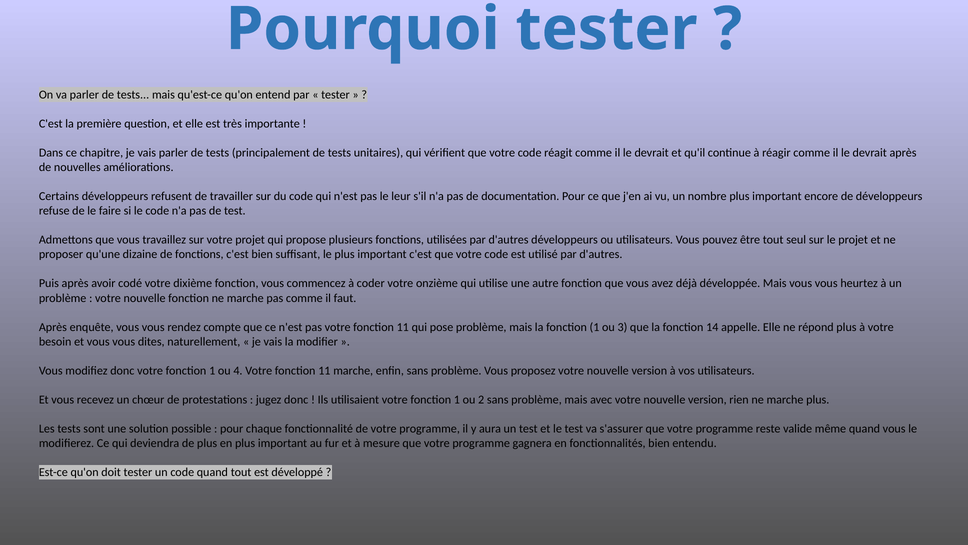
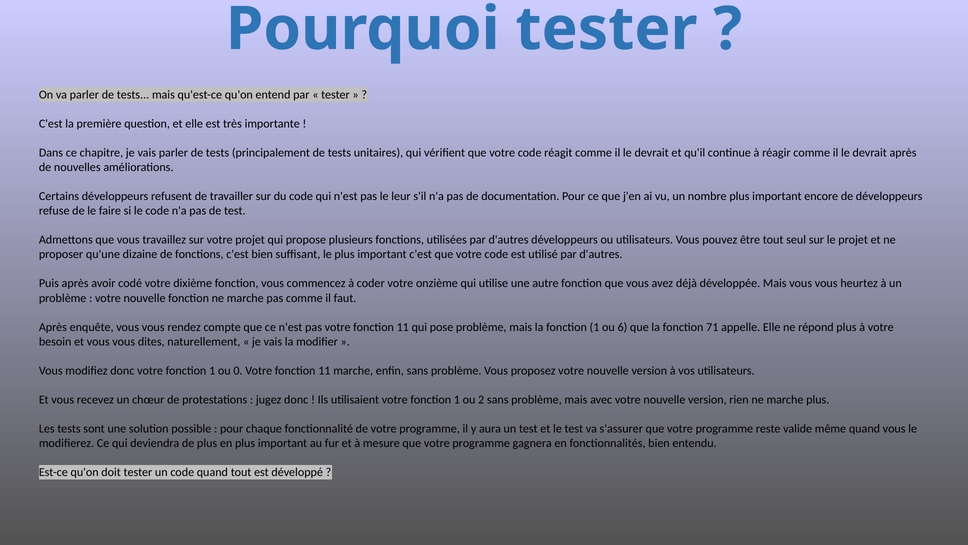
3: 3 -> 6 (622, 327)
14: 14 -> 71 (712, 327)
4: 4 -> 0 (238, 370)
